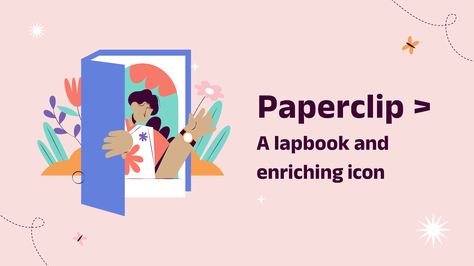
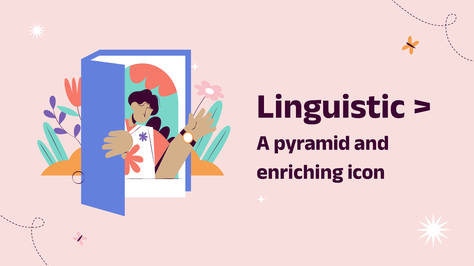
Paperclip: Paperclip -> Linguistic (331, 106)
lapbook: lapbook -> pyramid (312, 143)
